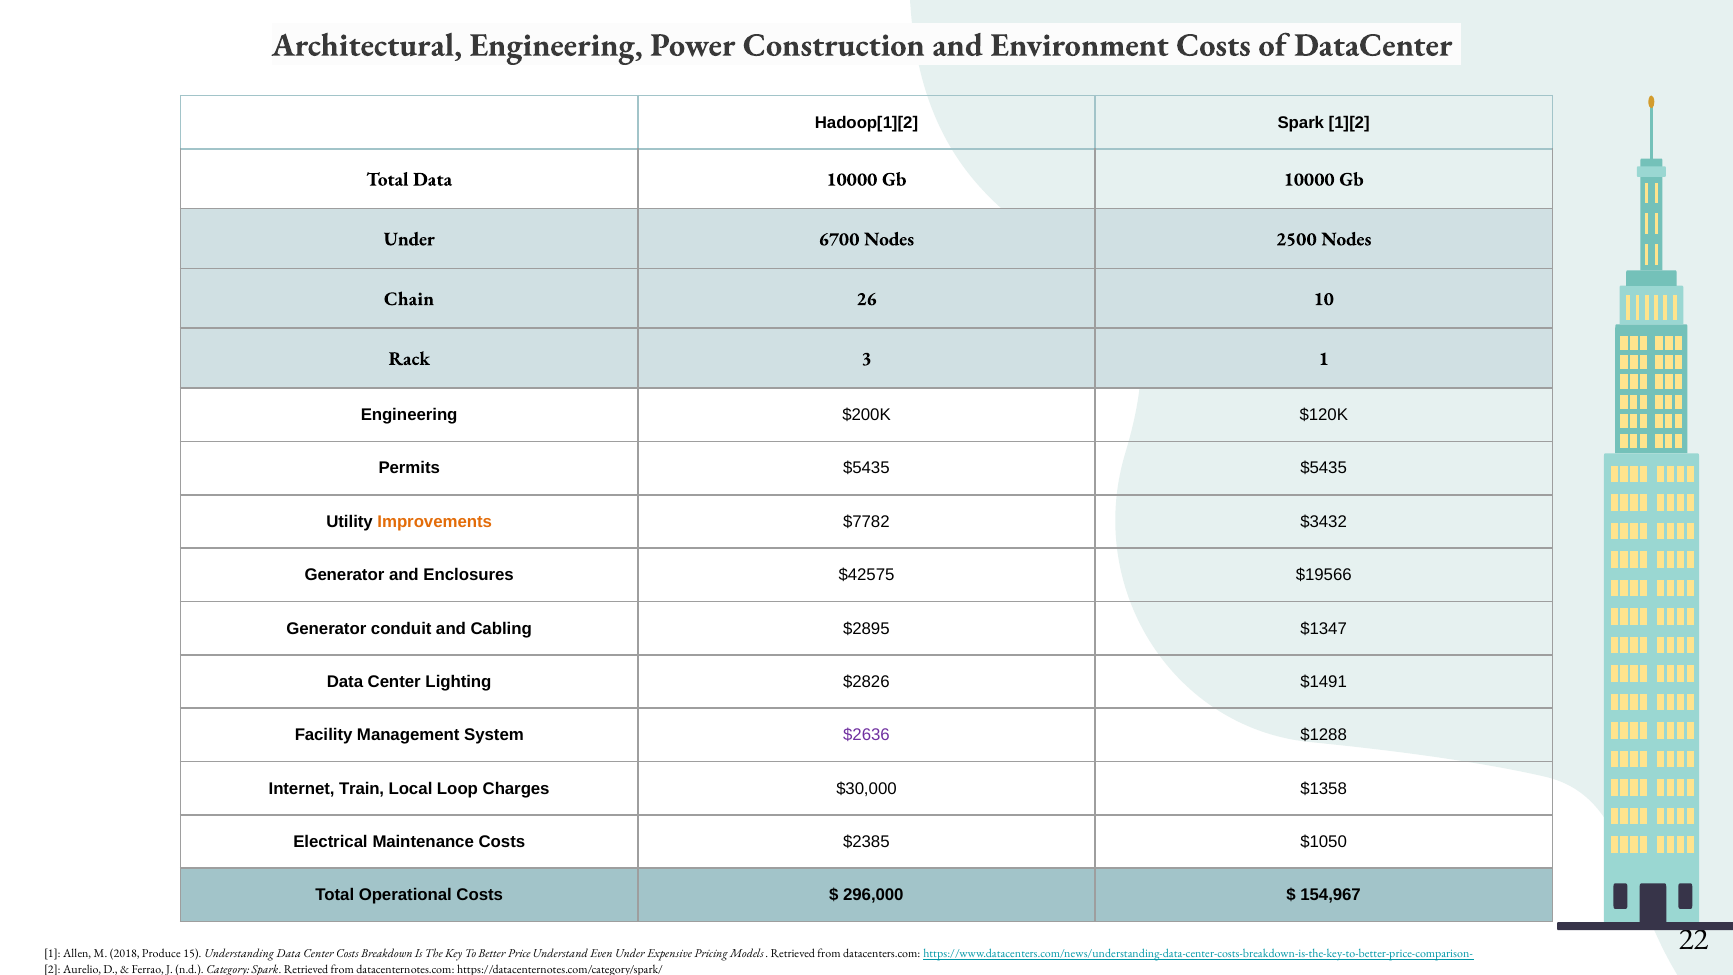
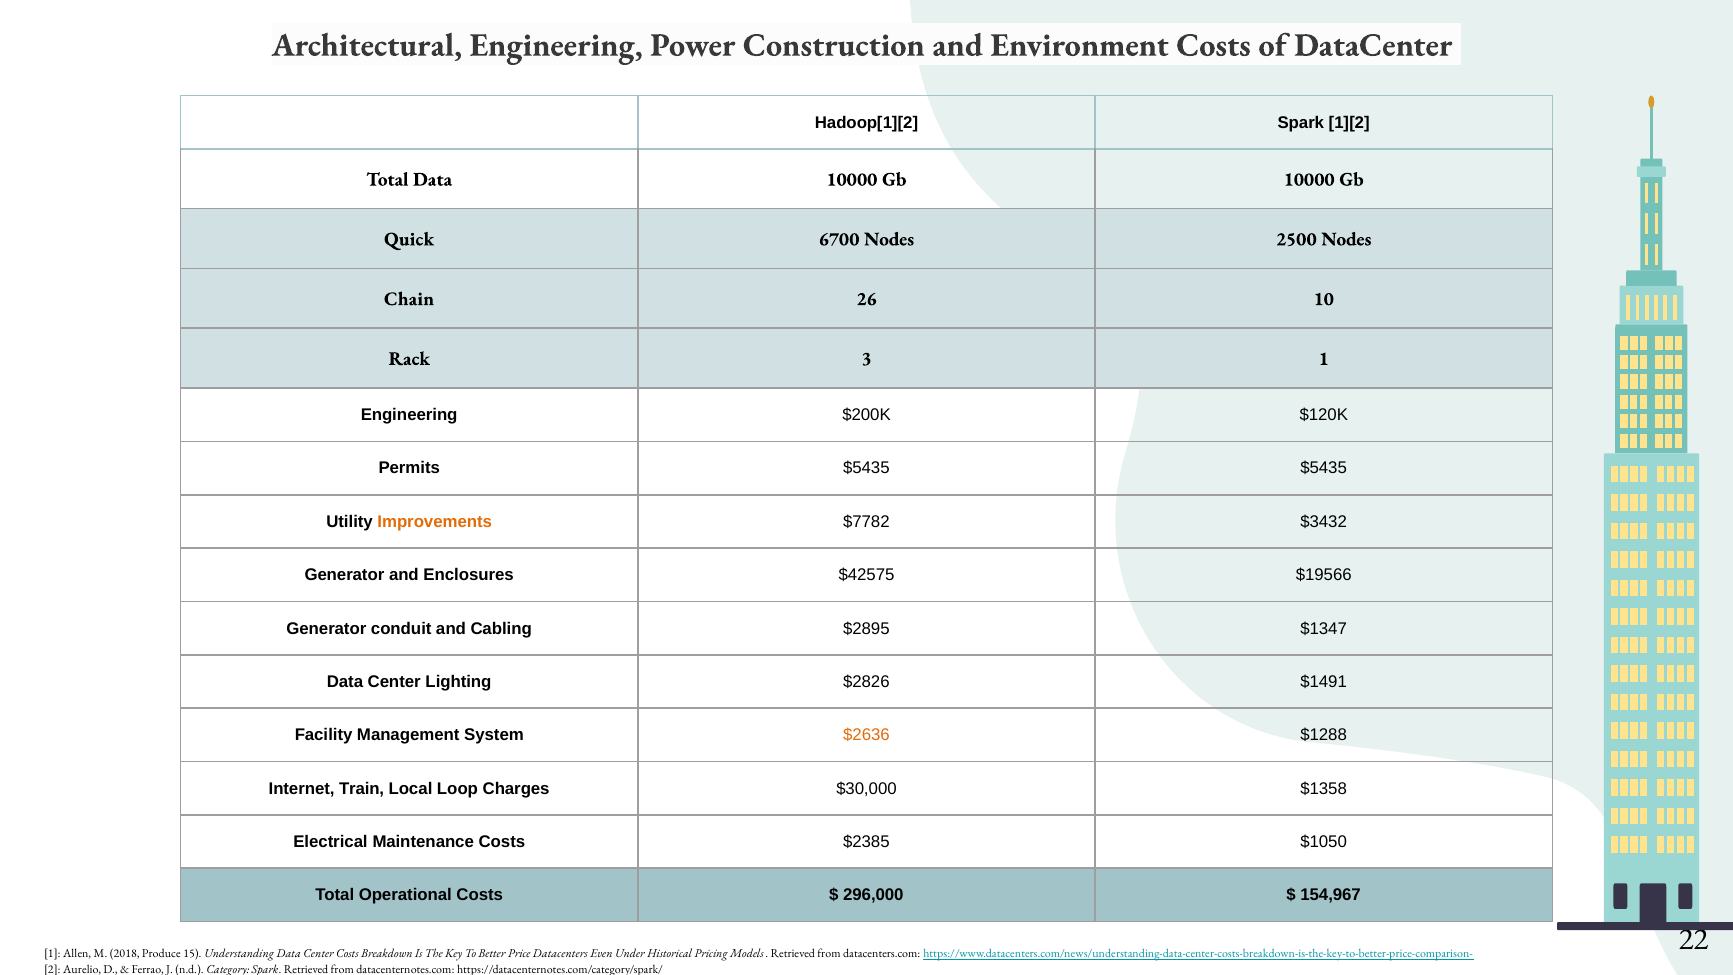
Under: Under -> Quick (409, 239)
$2636 colour: purple -> orange (867, 735)
Understand: Understand -> Datacenters (560, 953)
Expensive: Expensive -> Historical (670, 953)
